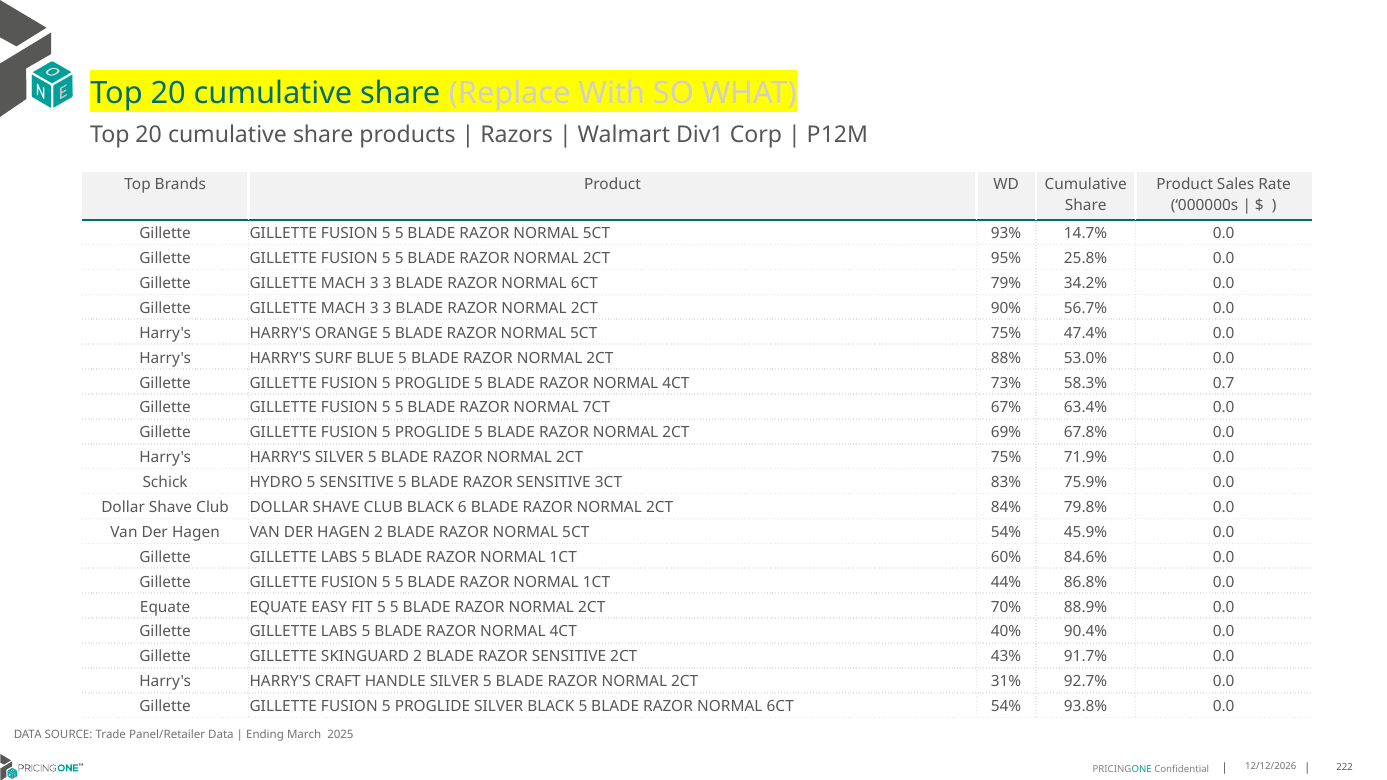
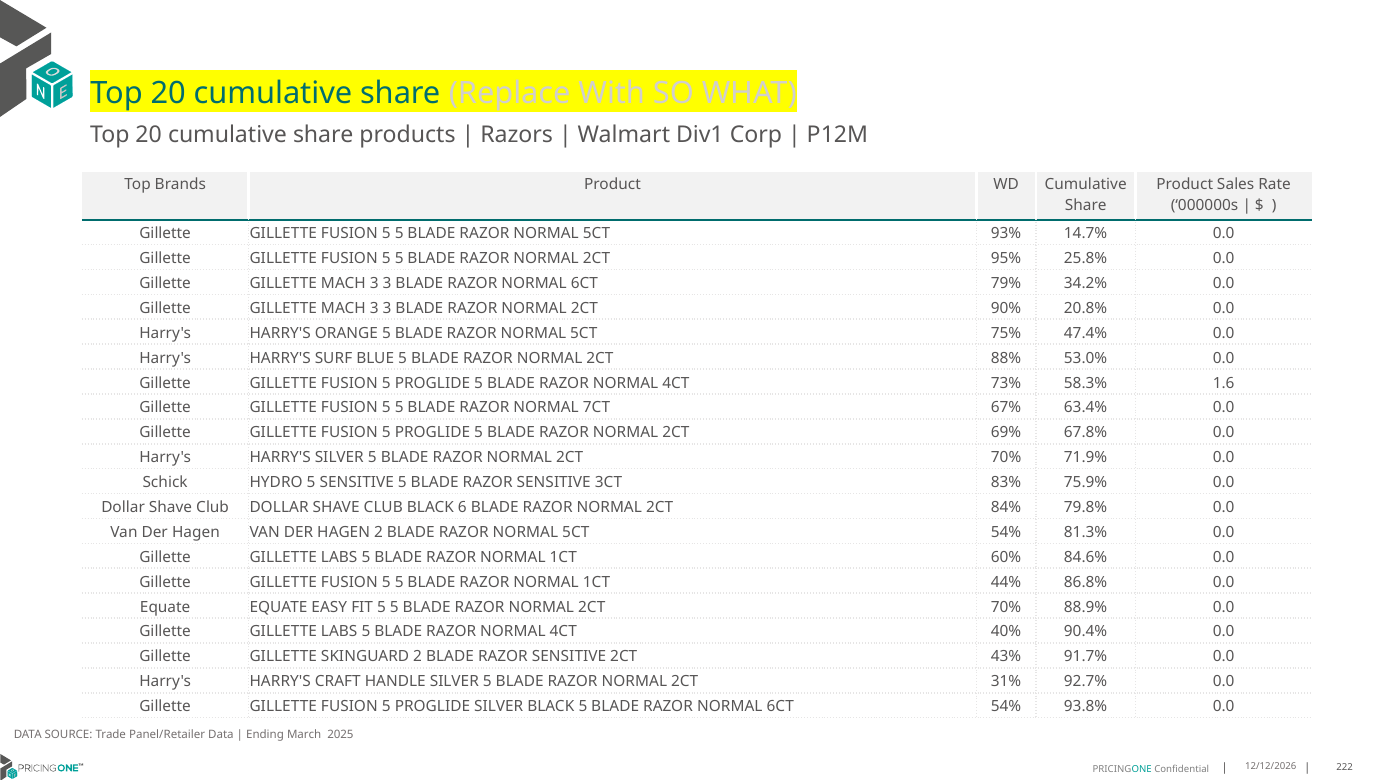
56.7%: 56.7% -> 20.8% (1086, 308)
0.7: 0.7 -> 1.6 (1224, 383)
75%: 75% -> 70% (1006, 458)
45.9%: 45.9% -> 81.3% (1086, 532)
